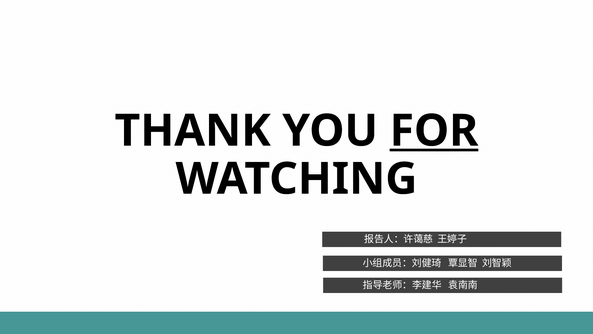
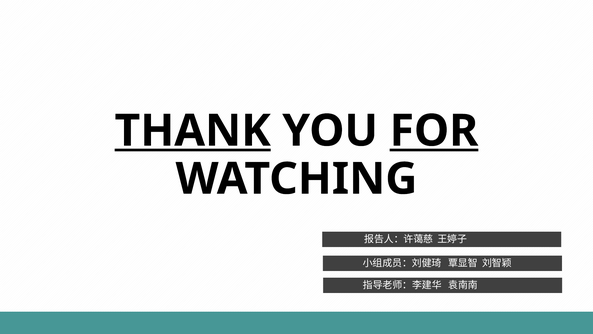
THANK underline: none -> present (193, 131)
